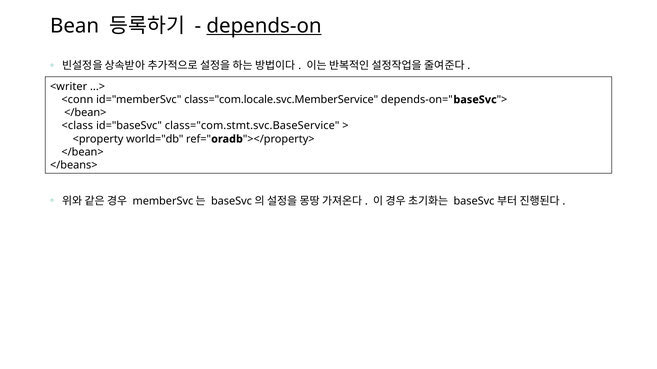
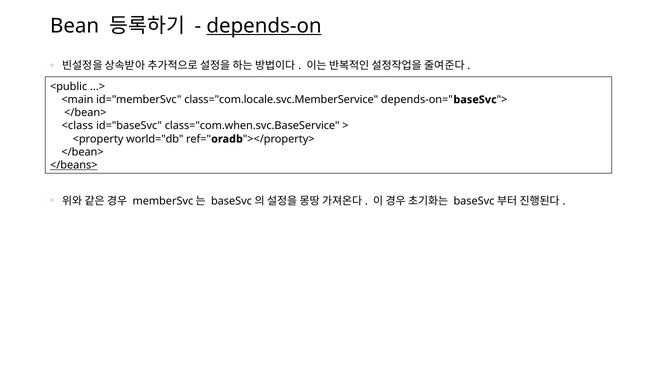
<writer: <writer -> <public (69, 87)
<conn: <conn -> <main (77, 100)
class="com.stmt.svc.BaseService: class="com.stmt.svc.BaseService -> class="com.when.svc.BaseService (252, 126)
</beans> underline: none -> present (74, 165)
